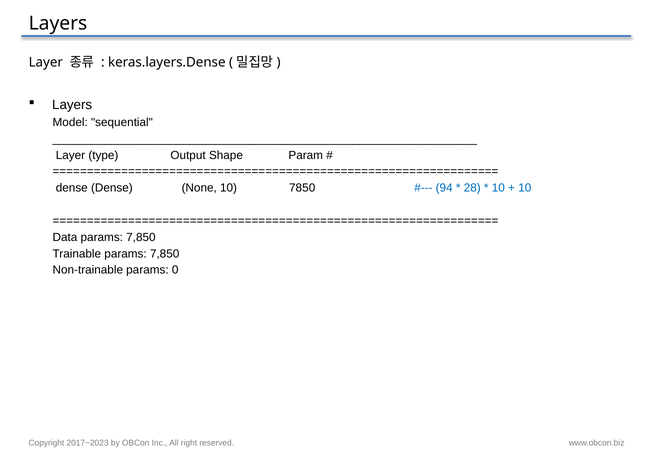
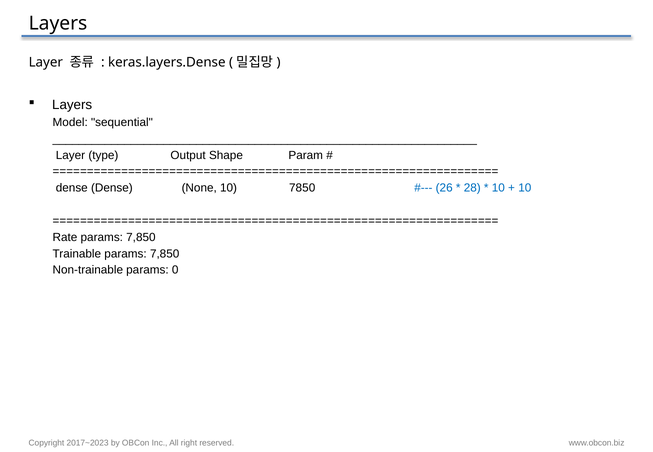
94: 94 -> 26 (444, 188)
Data: Data -> Rate (65, 237)
